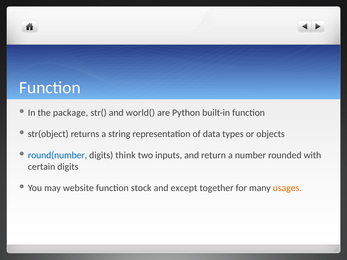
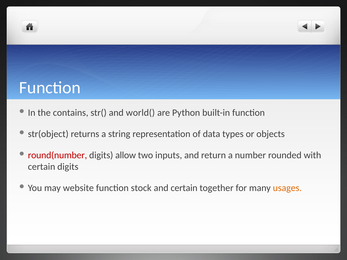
package: package -> contains (71, 113)
round(number colour: blue -> red (58, 155)
think: think -> allow (126, 155)
and except: except -> certain (184, 188)
